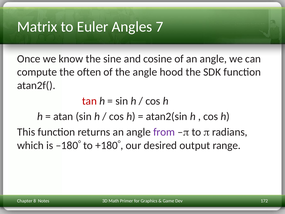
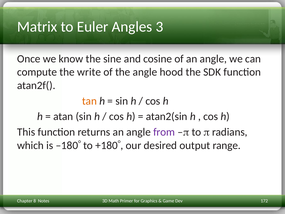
7: 7 -> 3 (159, 27)
often: often -> write (89, 72)
tan colour: red -> orange (89, 101)
